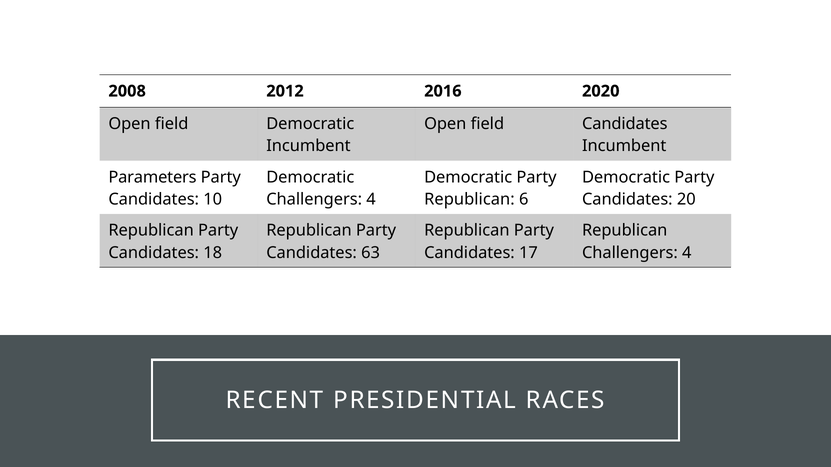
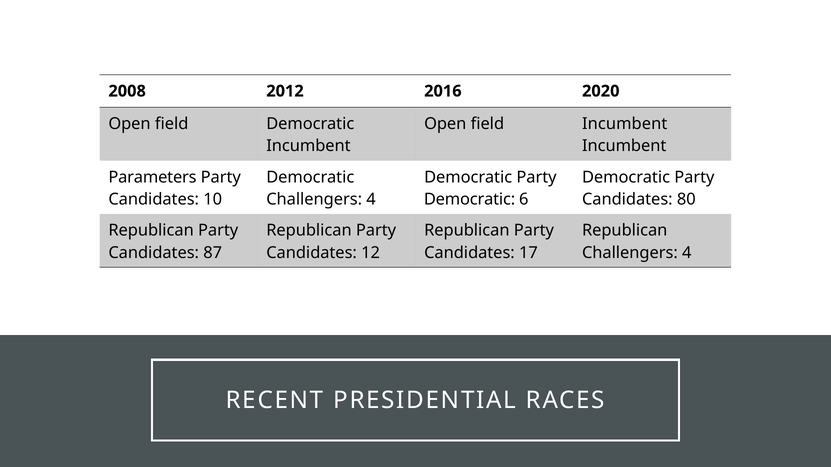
field Candidates: Candidates -> Incumbent (625, 124)
Republican: Republican -> Democratic (470, 200)
20: 20 -> 80 (686, 200)
18: 18 -> 87 (213, 253)
63: 63 -> 12 (371, 253)
